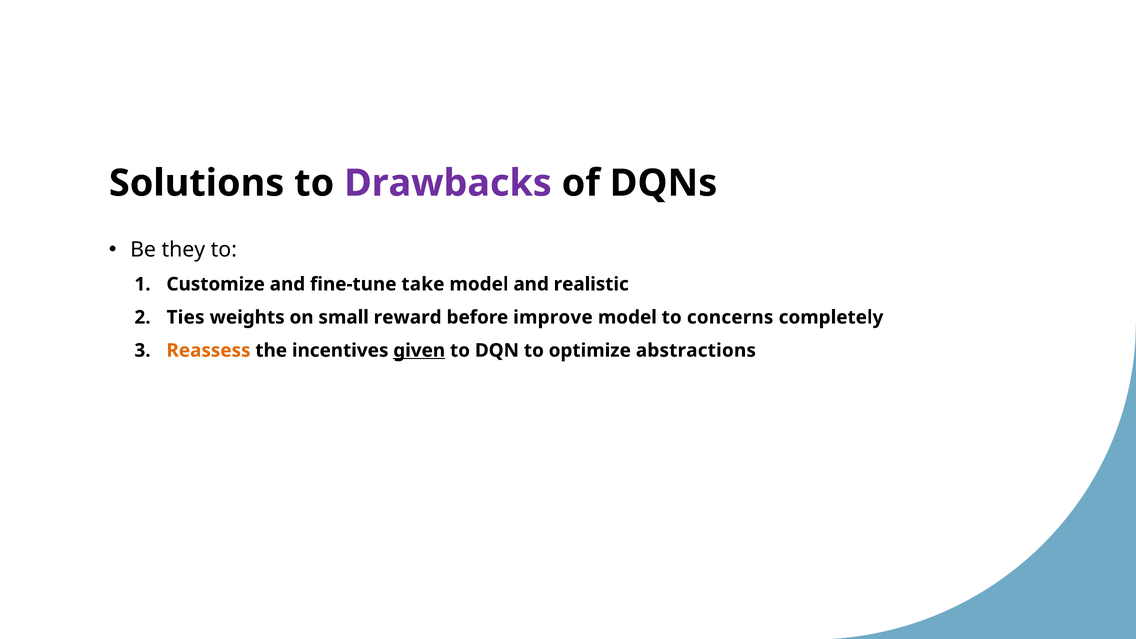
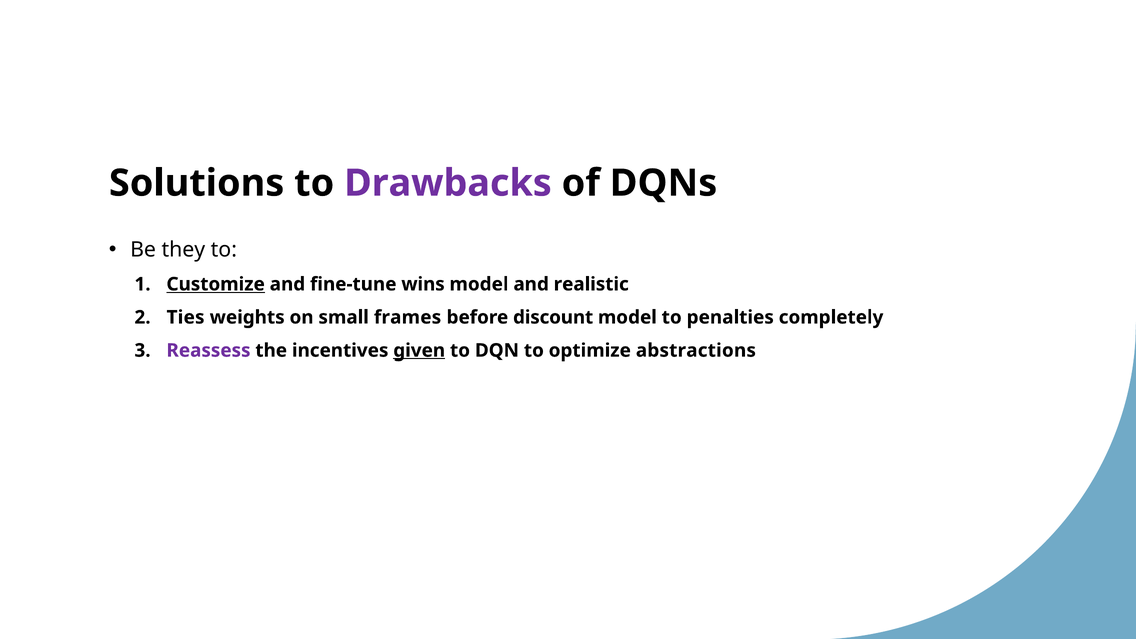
Customize underline: none -> present (216, 284)
take: take -> wins (423, 284)
reward: reward -> frames (408, 317)
improve: improve -> discount (553, 317)
concerns: concerns -> penalties (730, 317)
Reassess colour: orange -> purple (208, 350)
